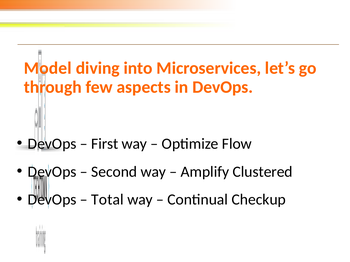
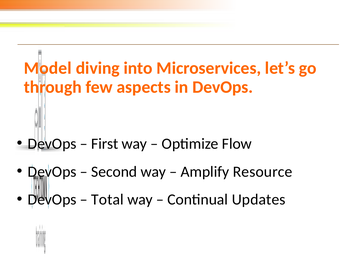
Clustered: Clustered -> Resource (263, 172)
Checkup: Checkup -> Updates (259, 200)
